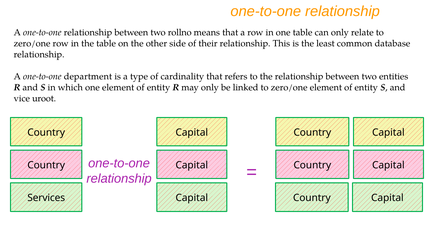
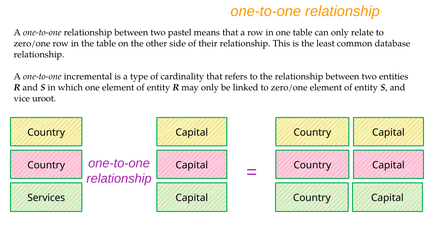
rollno: rollno -> pastel (180, 33)
department: department -> incremental (88, 77)
